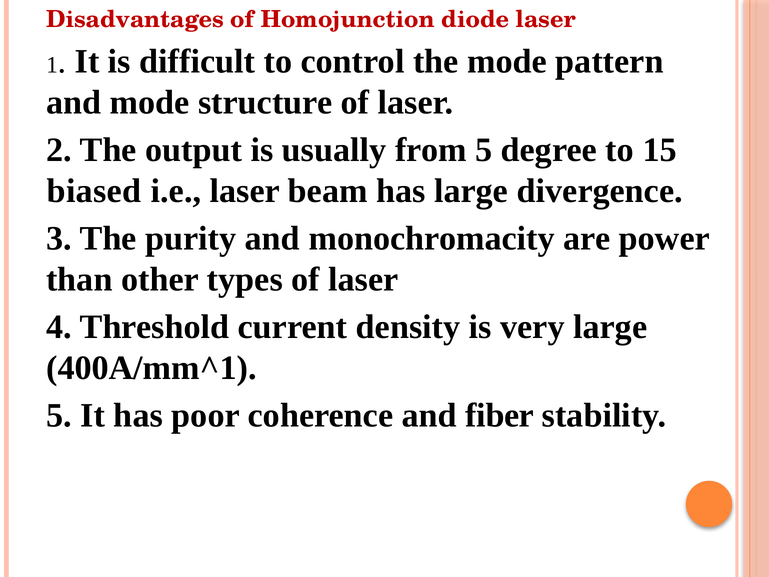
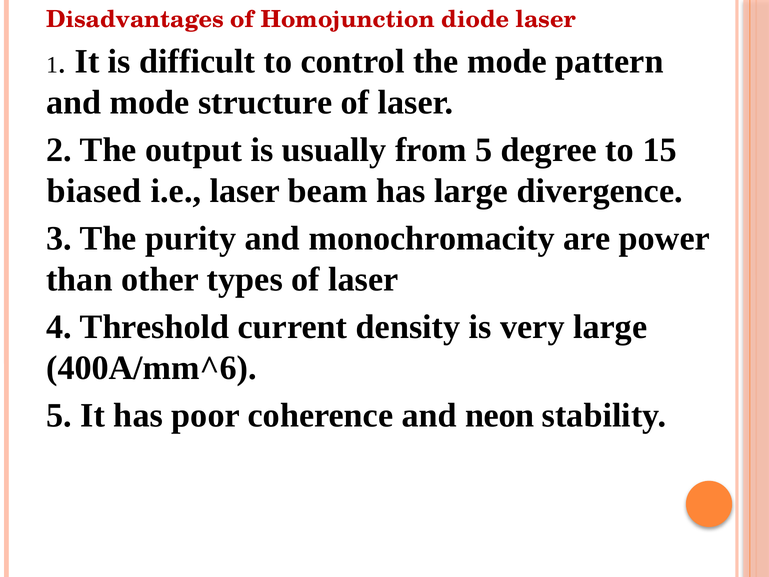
400A/mm^1: 400A/mm^1 -> 400A/mm^6 (151, 368)
fiber: fiber -> neon (500, 415)
